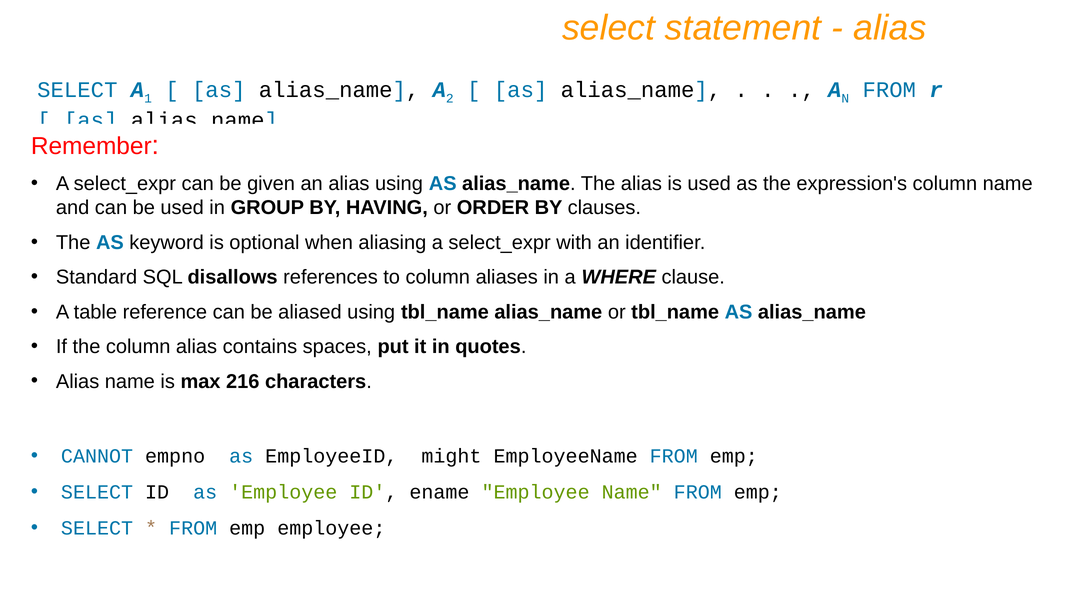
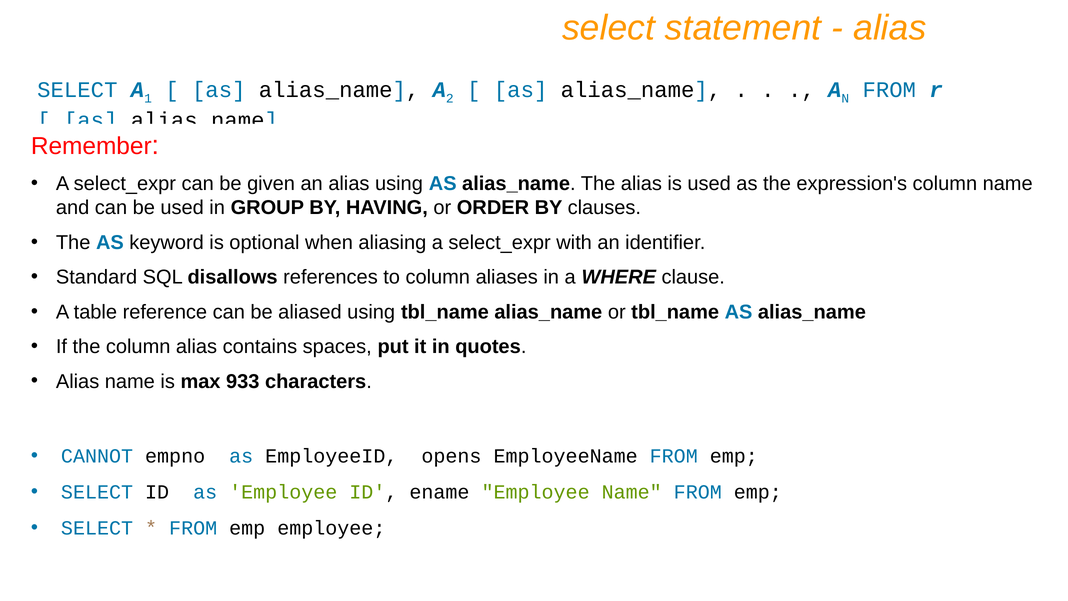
216: 216 -> 933 (243, 381)
might: might -> opens (451, 456)
